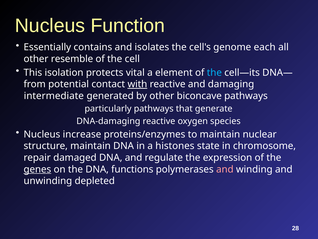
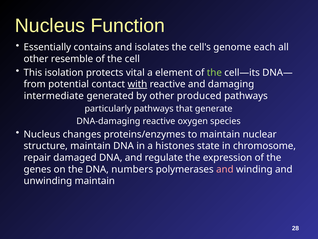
the colour: light blue -> light green (214, 72)
biconcave: biconcave -> produced (199, 96)
increase: increase -> changes (82, 134)
genes underline: present -> none (37, 169)
functions: functions -> numbers (132, 169)
unwinding depleted: depleted -> maintain (95, 181)
